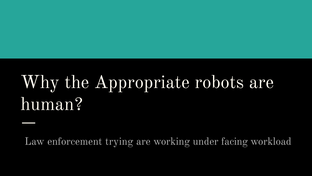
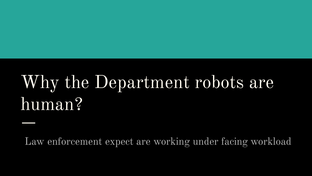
Appropriate: Appropriate -> Department (142, 82)
trying: trying -> expect (119, 141)
